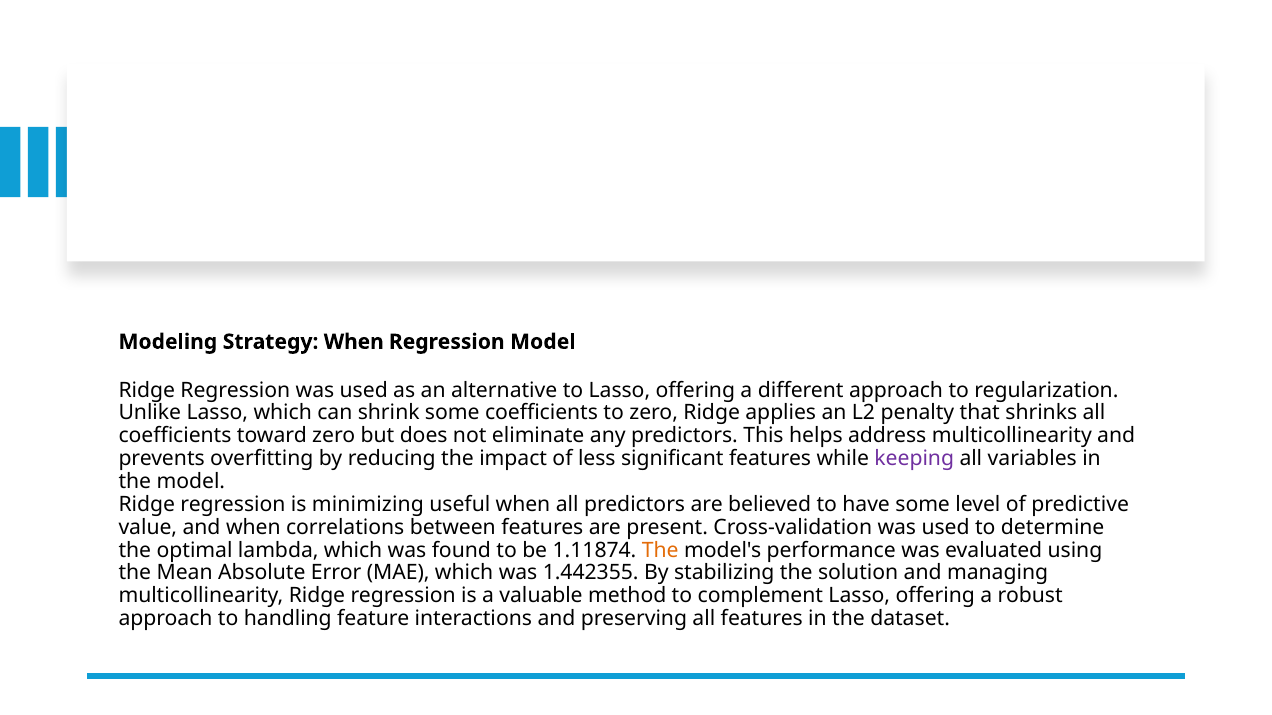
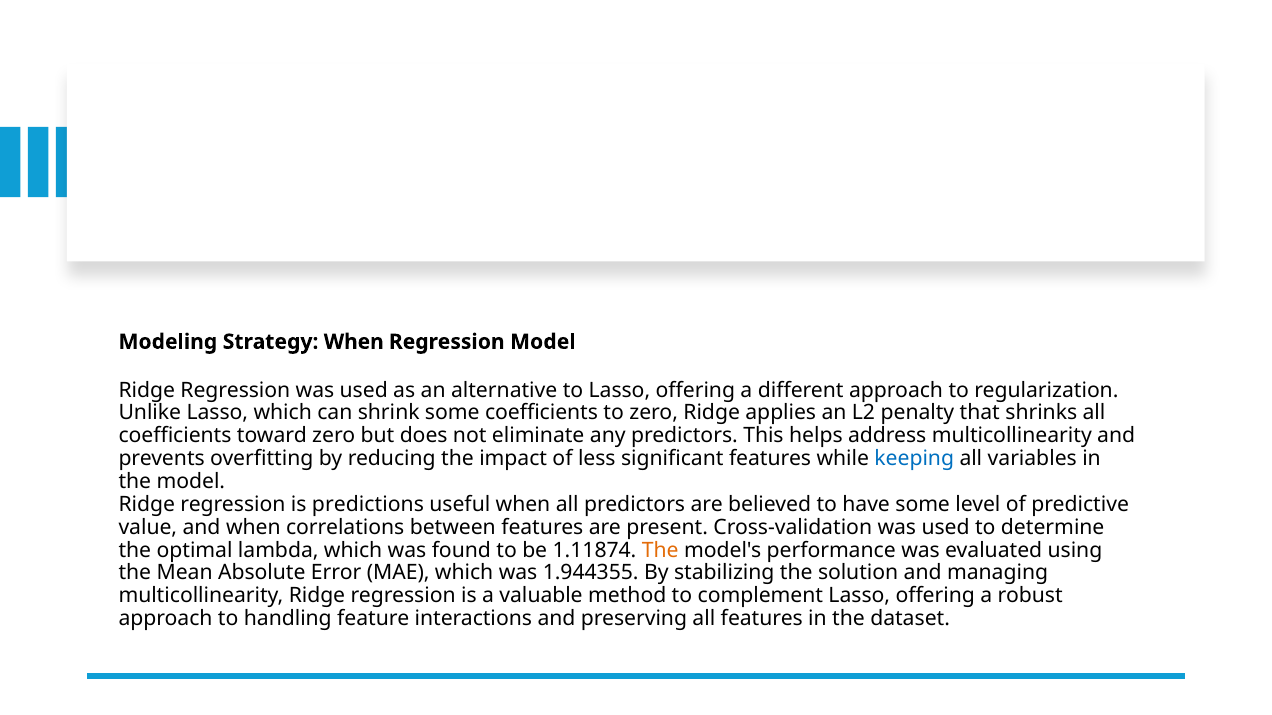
keeping colour: purple -> blue (914, 459)
minimizing: minimizing -> predictions (368, 505)
1.442355: 1.442355 -> 1.944355 (591, 573)
